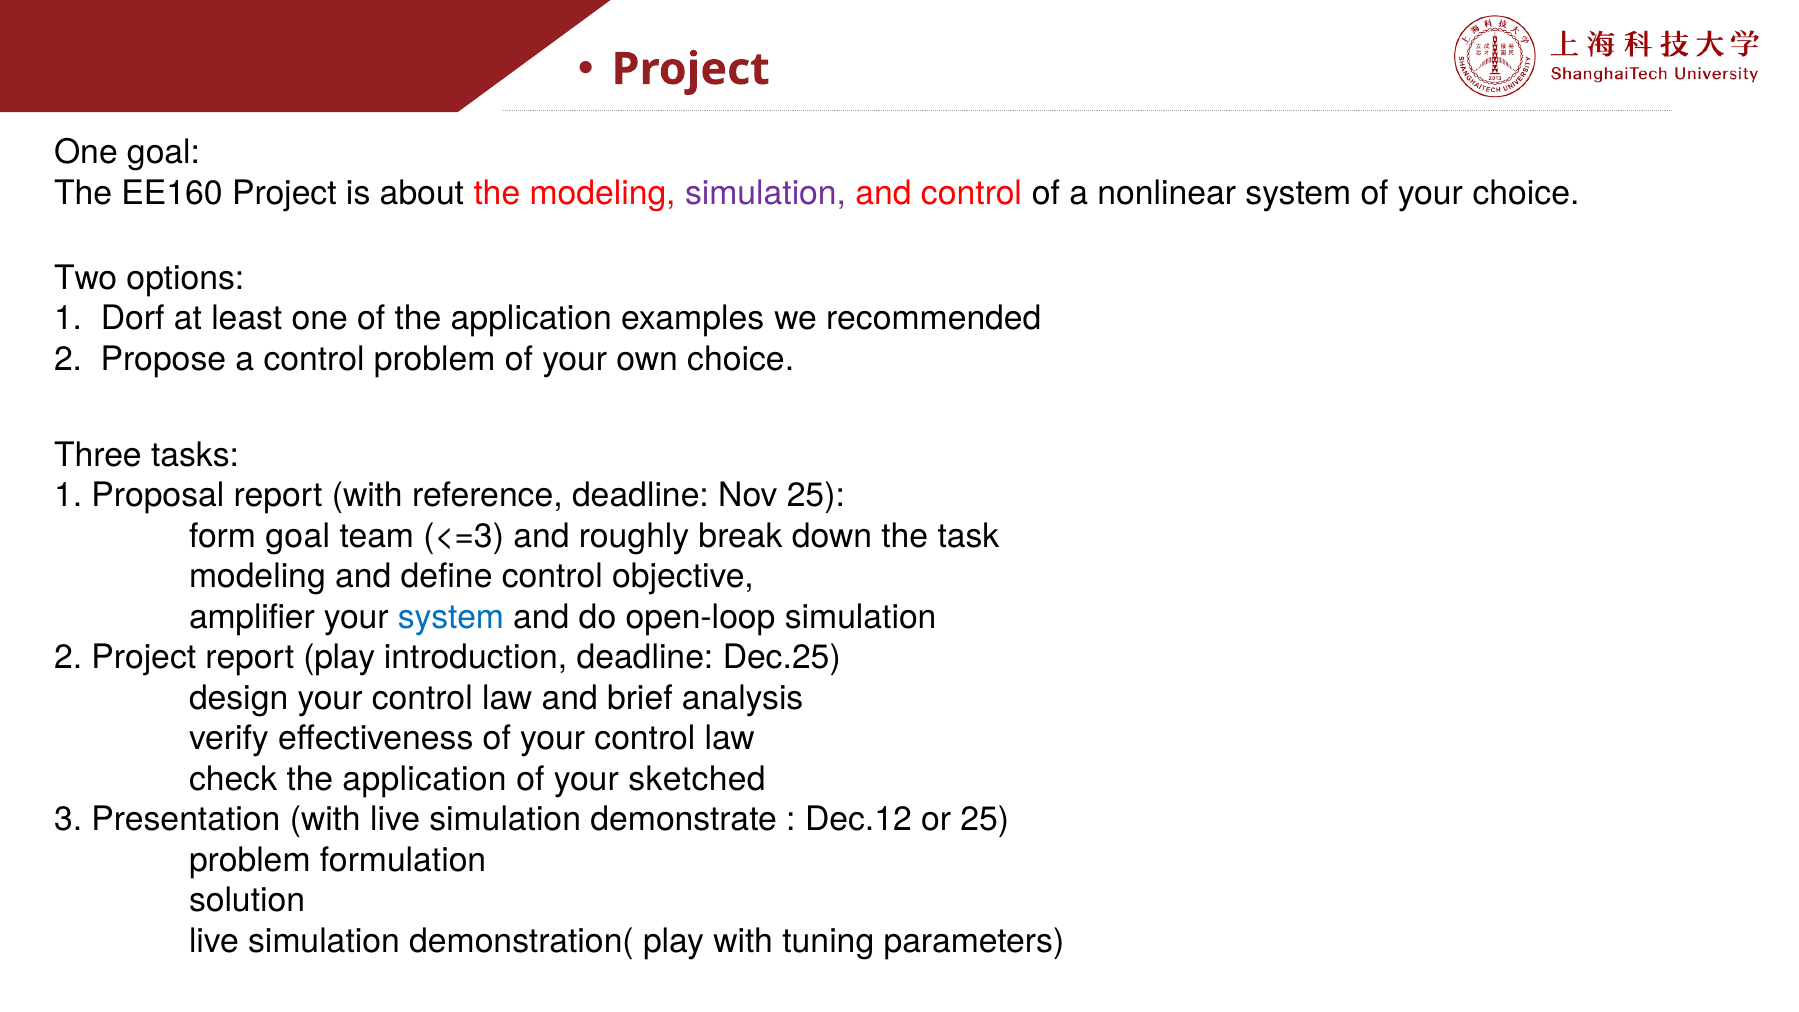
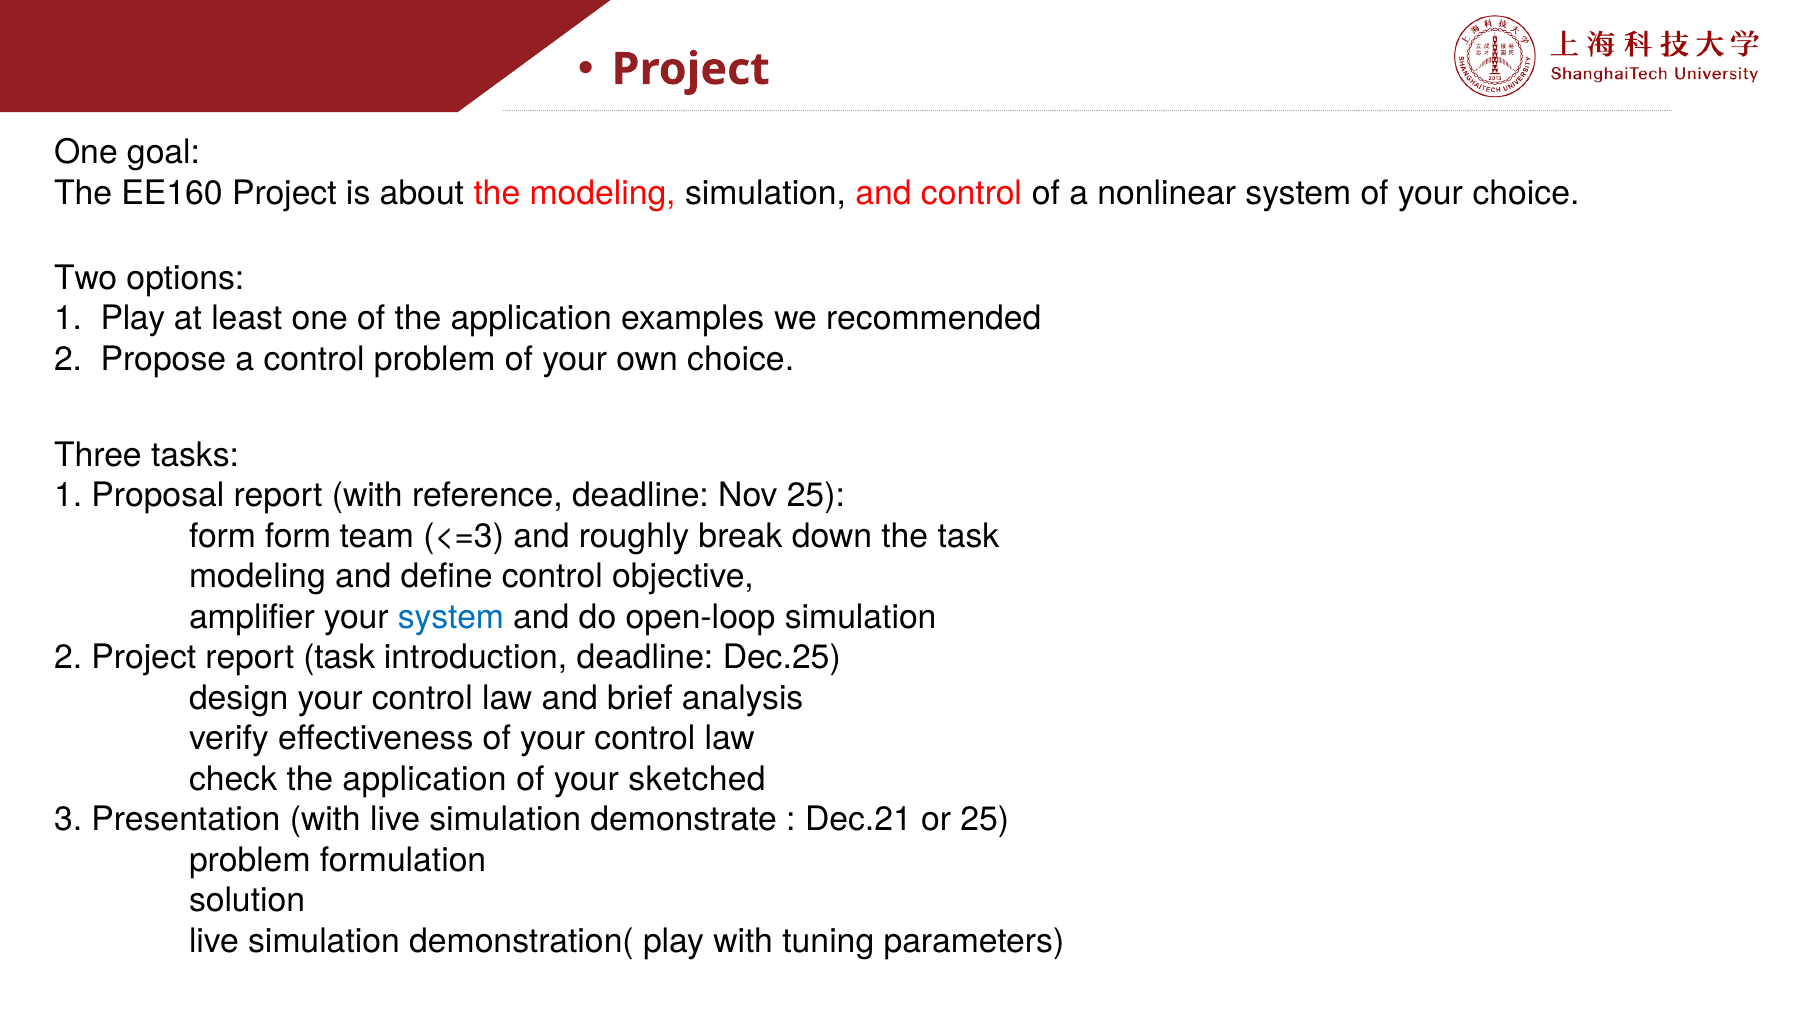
simulation colour: purple -> black (766, 193)
1 Dorf: Dorf -> Play (133, 319)
form goal: goal -> form (298, 536)
report play: play -> task (339, 658)
Dec.12: Dec.12 -> Dec.21 (858, 820)
